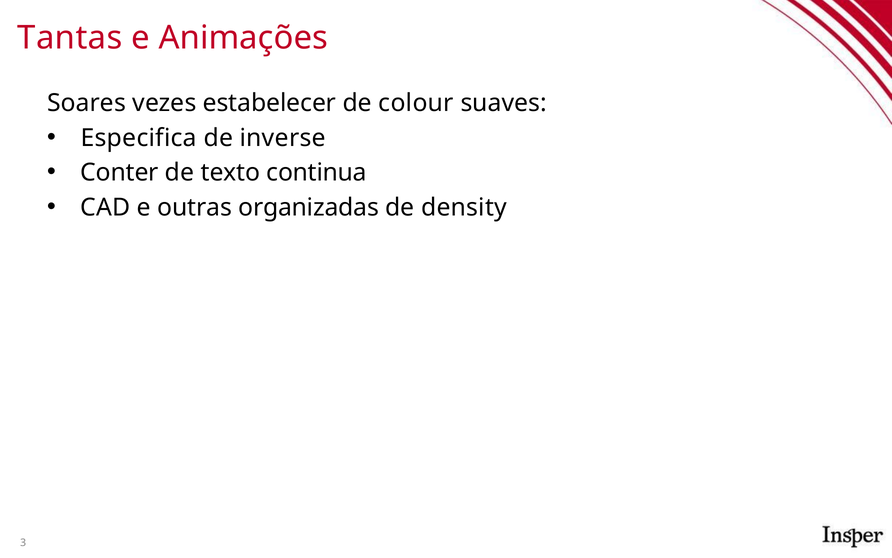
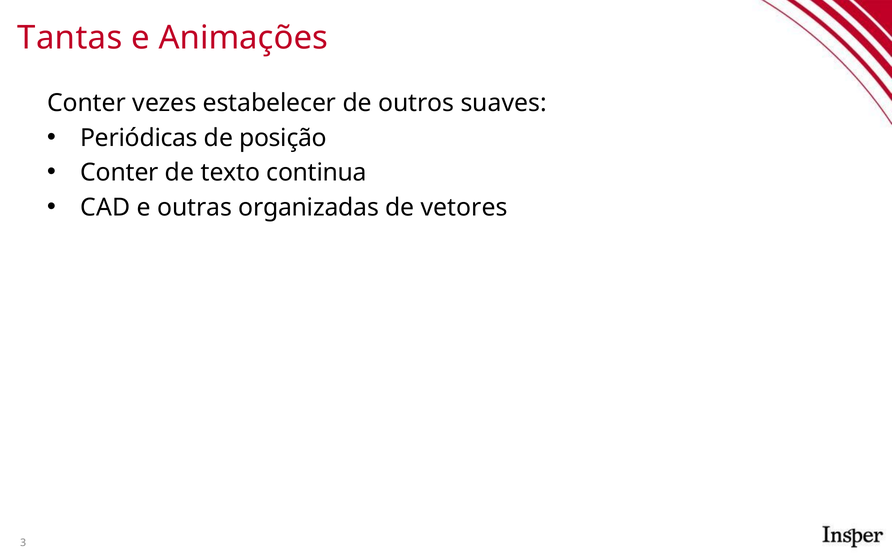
Soares: Soares -> Conter (87, 103)
colour: colour -> outros (416, 103)
Especifica: Especifica -> Periódicas (139, 138)
inverse: inverse -> posição (283, 138)
density: density -> vetores (464, 207)
